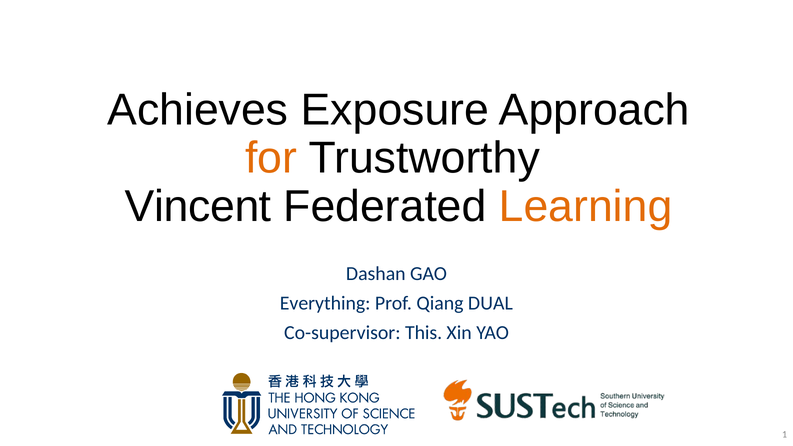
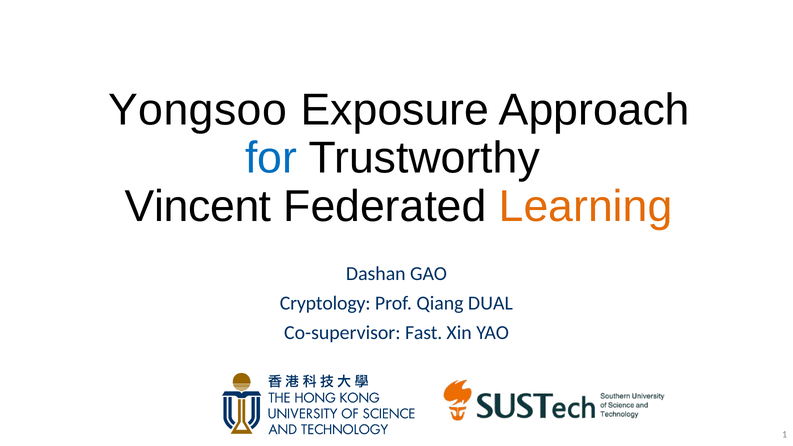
Achieves: Achieves -> Yongsoo (198, 110)
for colour: orange -> blue (271, 158)
Everything: Everything -> Cryptology (325, 303)
This: This -> Fast (424, 333)
